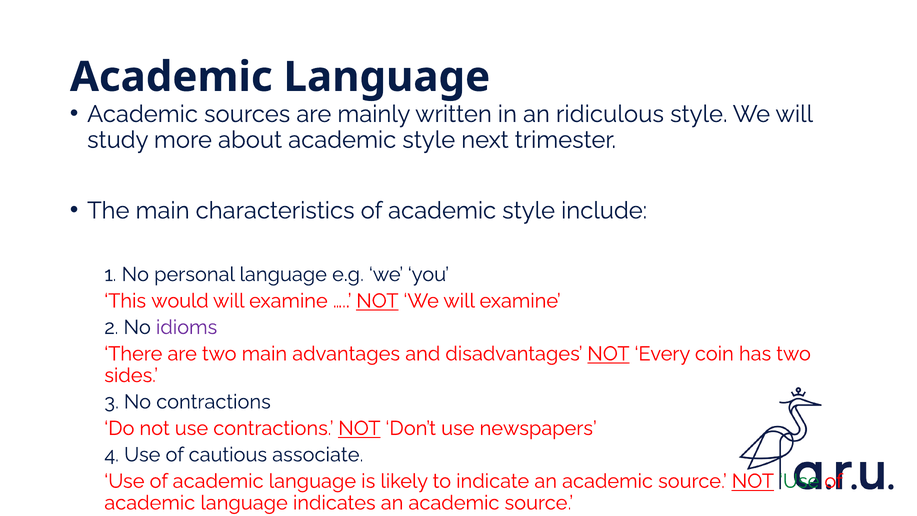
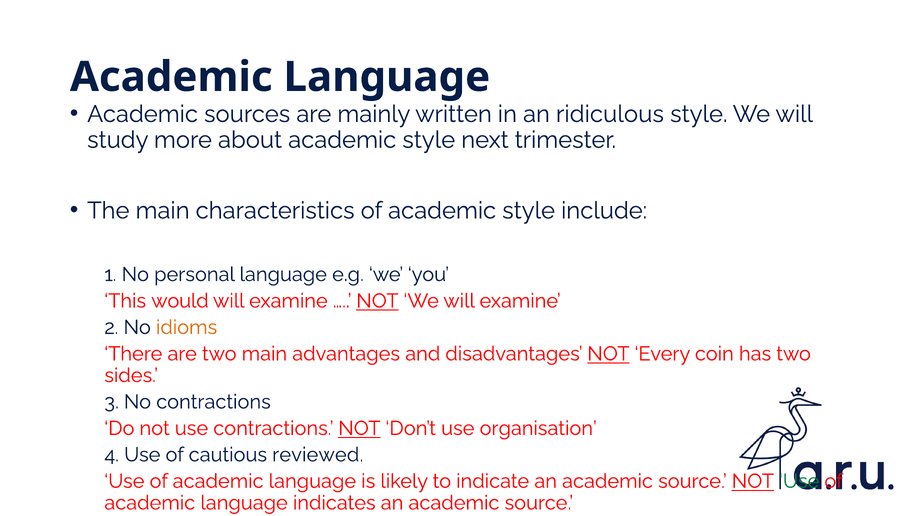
idioms colour: purple -> orange (187, 327)
newspapers: newspapers -> organisation (538, 428)
associate: associate -> reviewed (318, 455)
